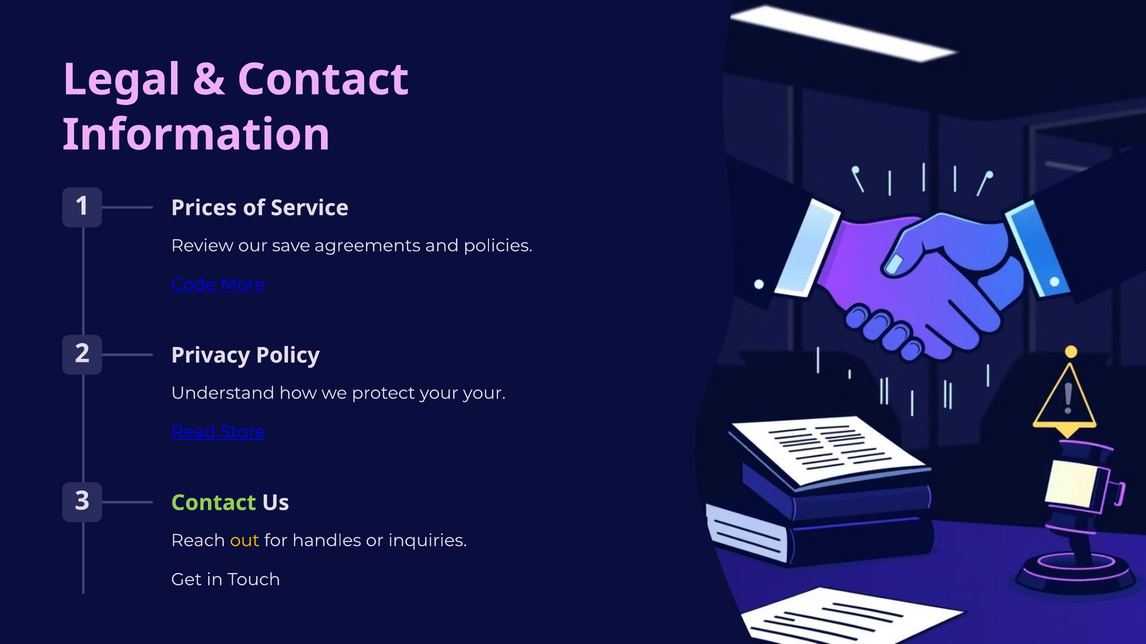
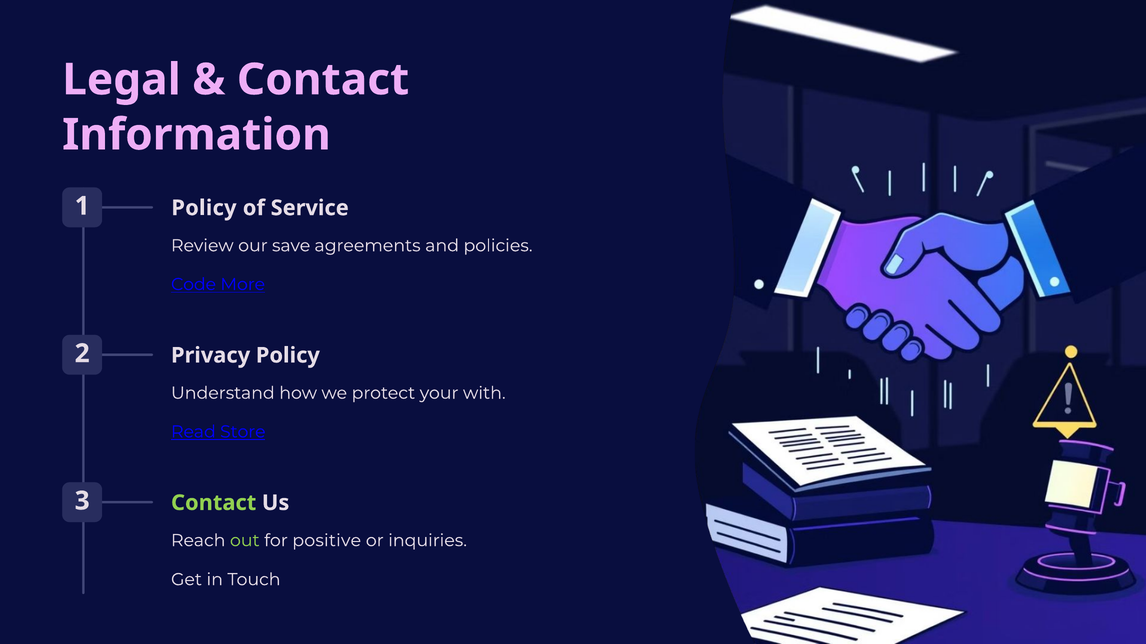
1 Prices: Prices -> Policy (204, 208)
your your: your -> with (484, 393)
out colour: yellow -> light green (245, 541)
handles: handles -> positive (327, 541)
